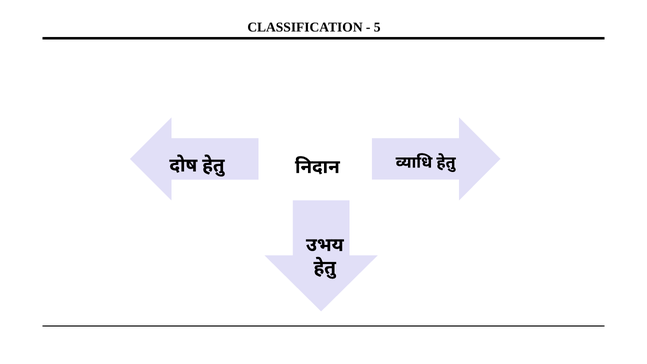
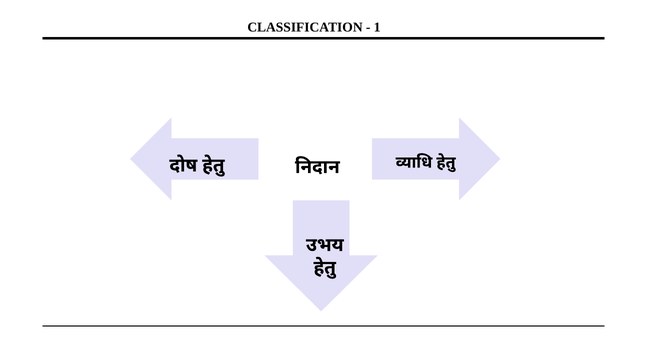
5: 5 -> 1 (377, 27)
